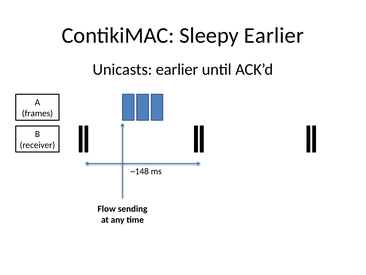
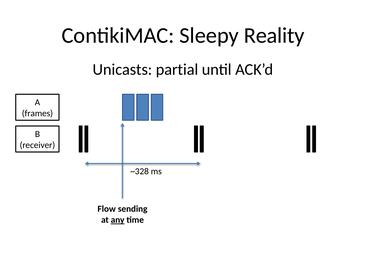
Sleepy Earlier: Earlier -> Reality (274, 35)
Unicasts earlier: earlier -> partial (177, 69)
~148: ~148 -> ~328 (140, 171)
any underline: none -> present (118, 220)
